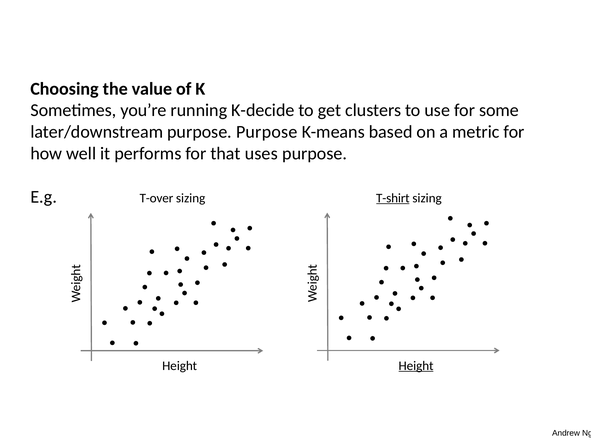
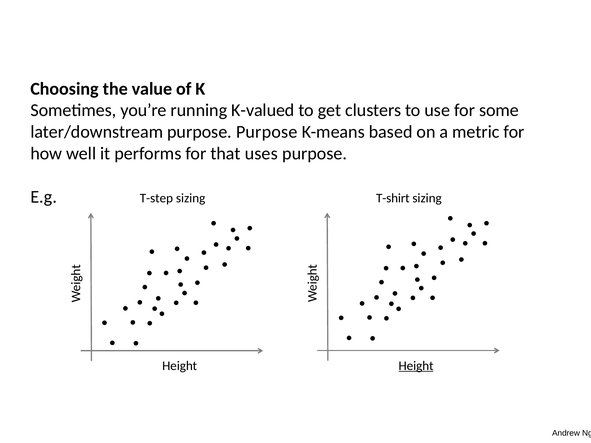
K-decide: K-decide -> K-valued (263, 110)
T-over: T-over -> T-step (156, 198)
T-shirt underline: present -> none (393, 198)
